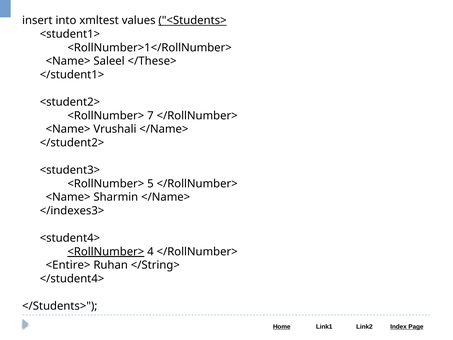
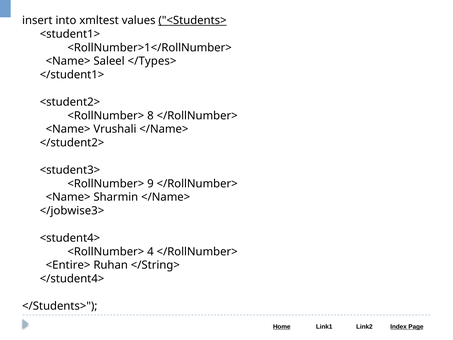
</These>: </These> -> </Types> (152, 61)
7: 7 -> 8 (150, 116)
5: 5 -> 9 (150, 183)
</indexes3>: </indexes3> -> </jobwise3> (72, 211)
<RollNumber> underline: present -> none (106, 251)
